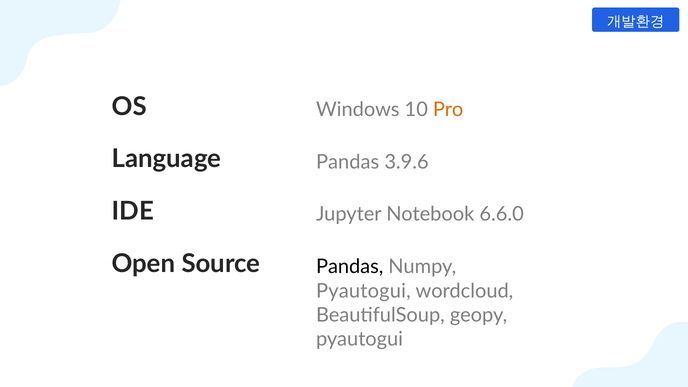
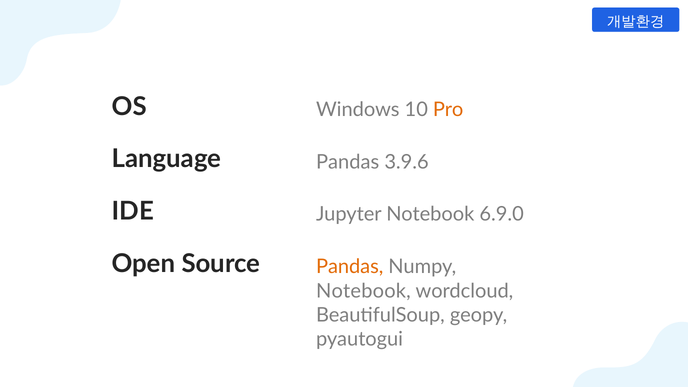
6.6.0: 6.6.0 -> 6.9.0 (502, 214)
Pandas colour: black -> orange (350, 267)
Pyautogui: Pyautogui -> Notebook (363, 291)
